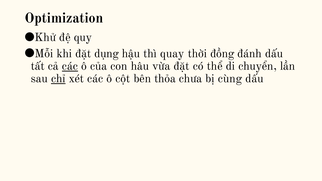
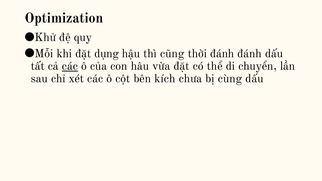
quay: quay -> cũng (172, 54)
thời đồng: đồng -> đánh (222, 54)
chỉ underline: present -> none (58, 79)
thỏa: thỏa -> kích (165, 79)
